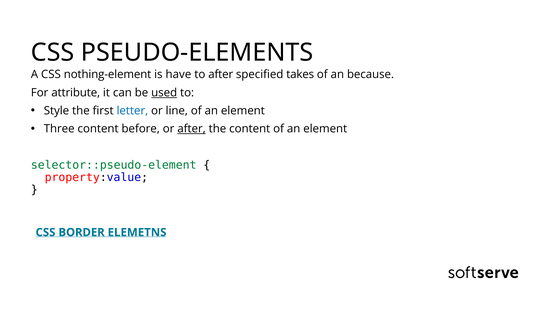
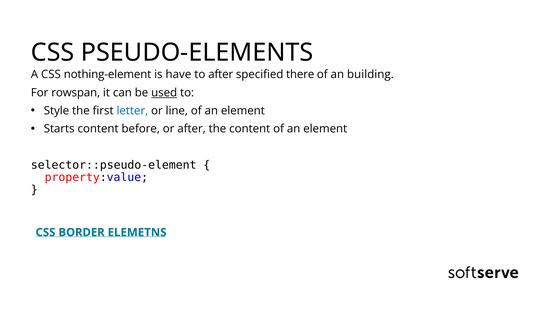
takes: takes -> there (300, 74)
because: because -> building (370, 74)
attribute: attribute -> rowspan (76, 93)
Three: Three -> Starts (59, 129)
after underline: present -> none (192, 129)
selector::pseudo-element colour: green -> black (114, 165)
